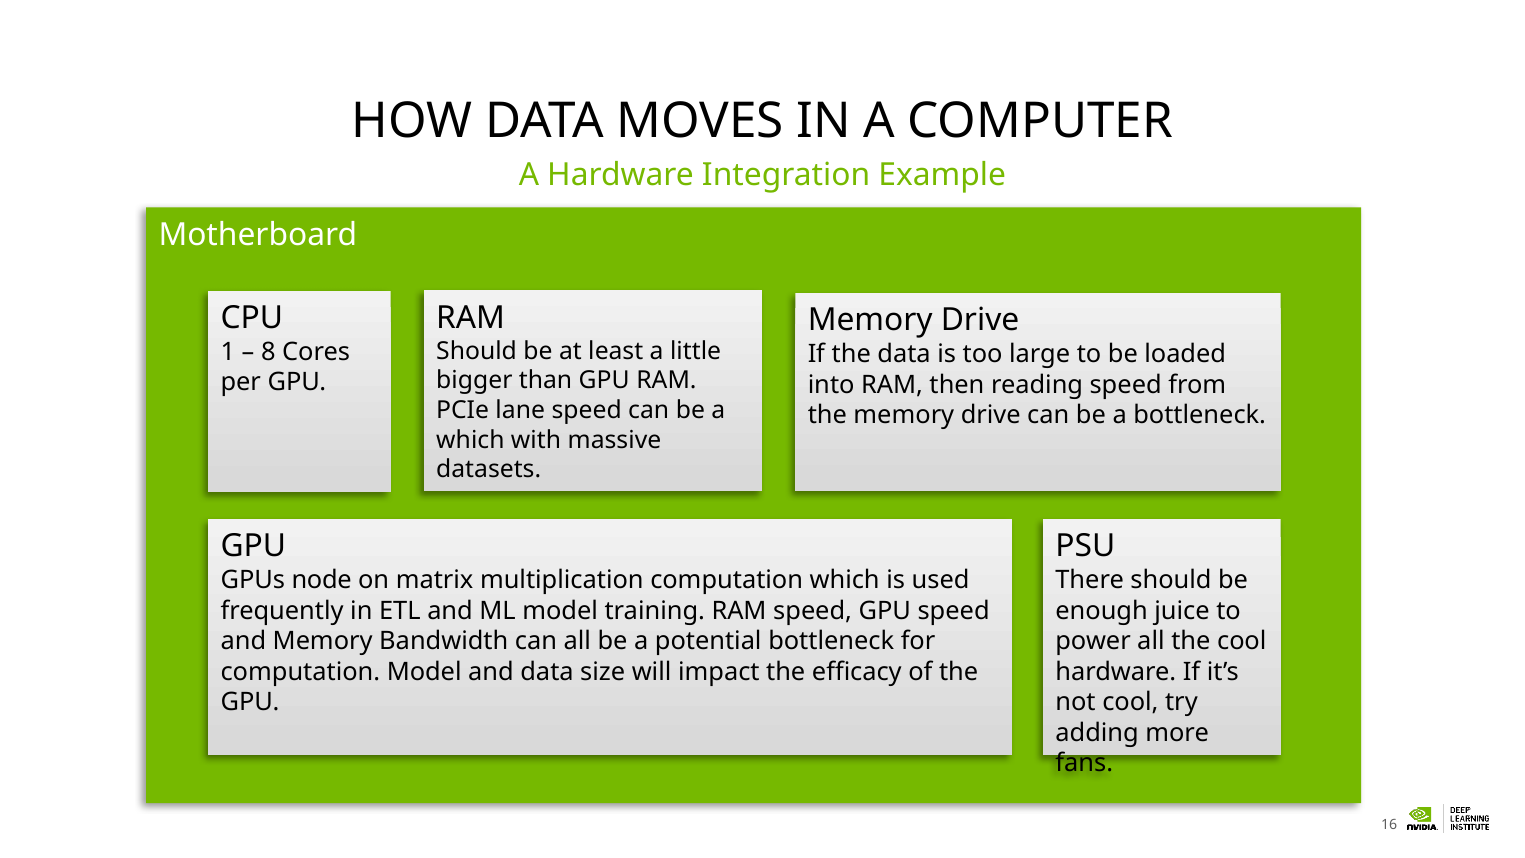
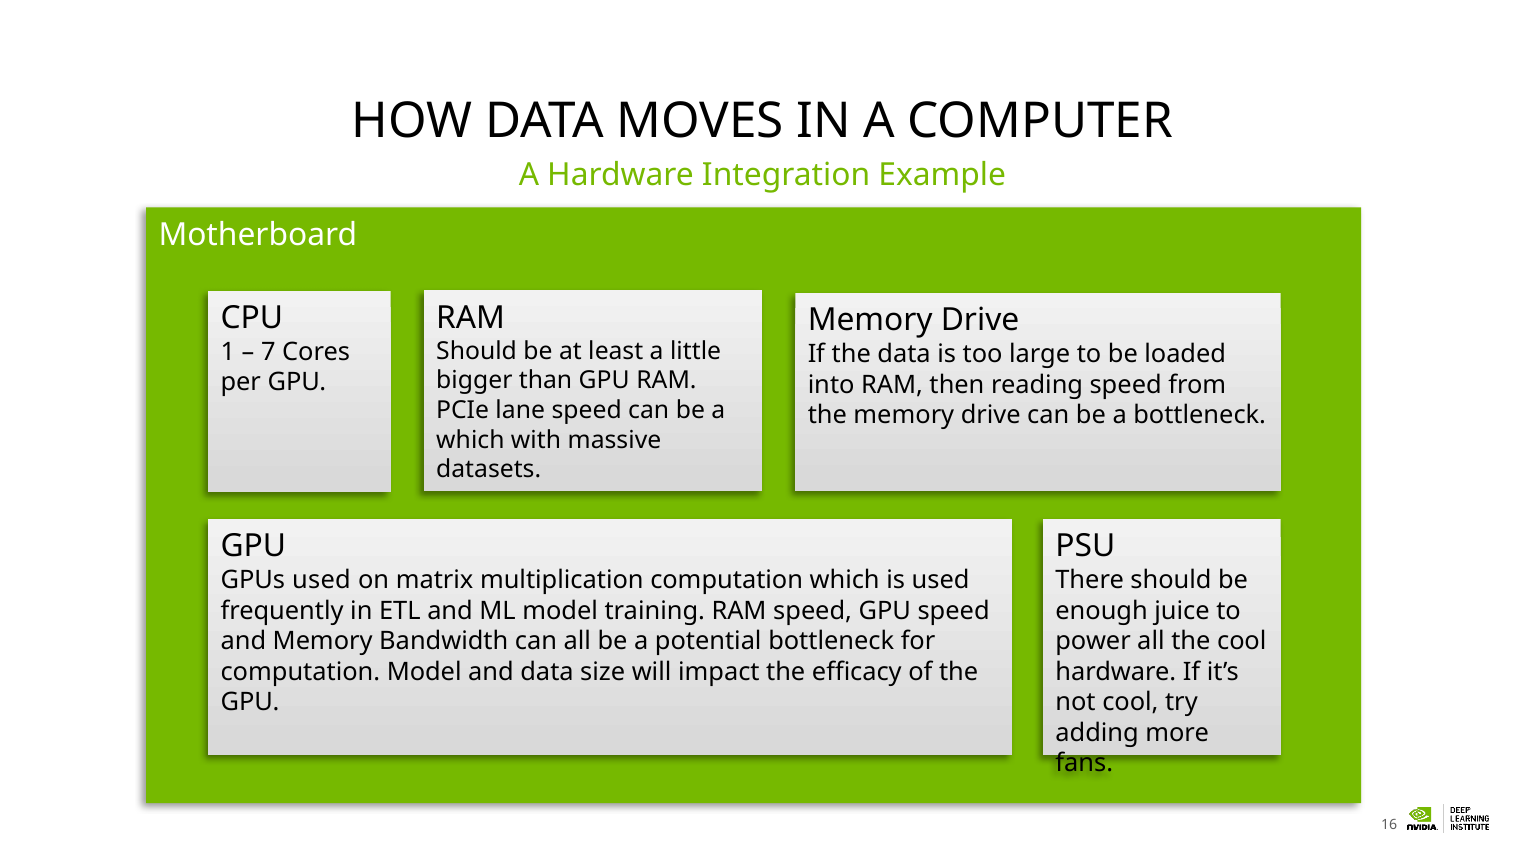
8: 8 -> 7 (268, 352)
GPUs node: node -> used (321, 580)
